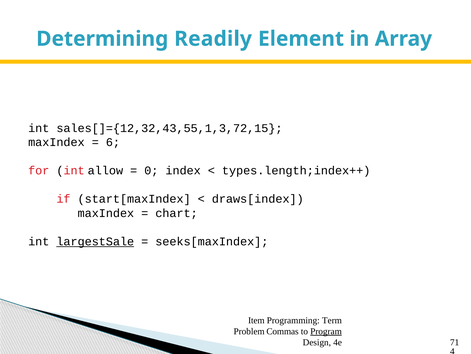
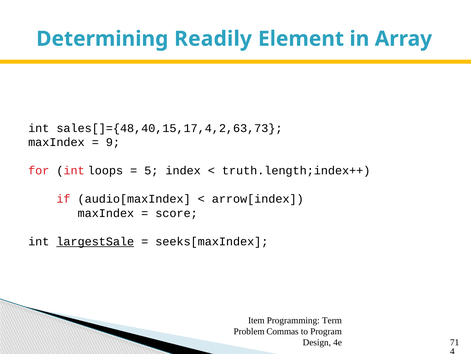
sales[]={12,32,43,55,1,3,72,15: sales[]={12,32,43,55,1,3,72,15 -> sales[]={48,40,15,17,4,2,63,73 (169, 128)
6: 6 -> 9 (113, 142)
allow: allow -> loops (105, 170)
0: 0 -> 5 (151, 170)
types.length;index++: types.length;index++ -> truth.length;index++ (296, 170)
start[maxIndex: start[maxIndex -> audio[maxIndex (134, 199)
draws[index: draws[index -> arrow[index (258, 199)
chart: chart -> score (177, 213)
Program underline: present -> none (326, 331)
